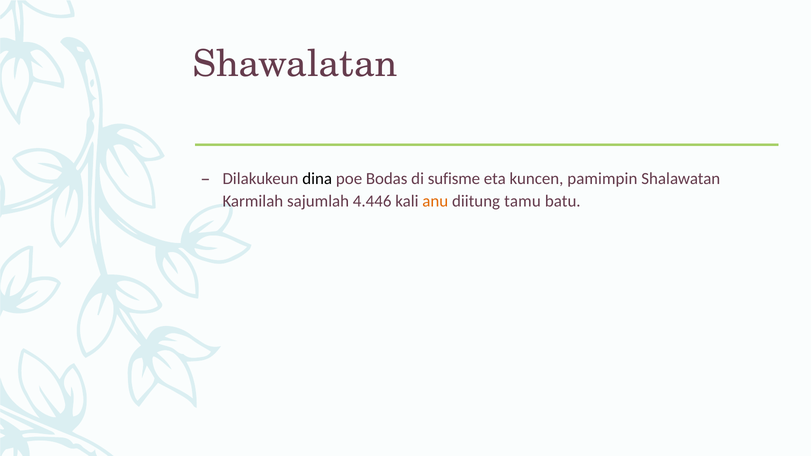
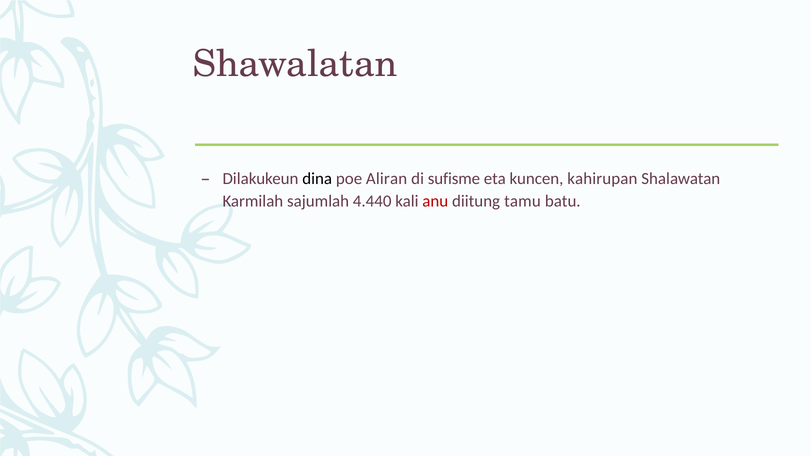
Bodas: Bodas -> Aliran (387, 179)
pamimpin: pamimpin -> kahirupan (602, 179)
4.446: 4.446 -> 4.440 (372, 201)
anu colour: orange -> red (435, 201)
